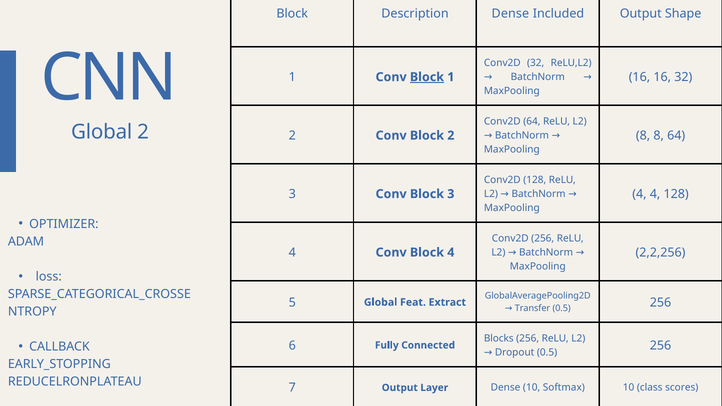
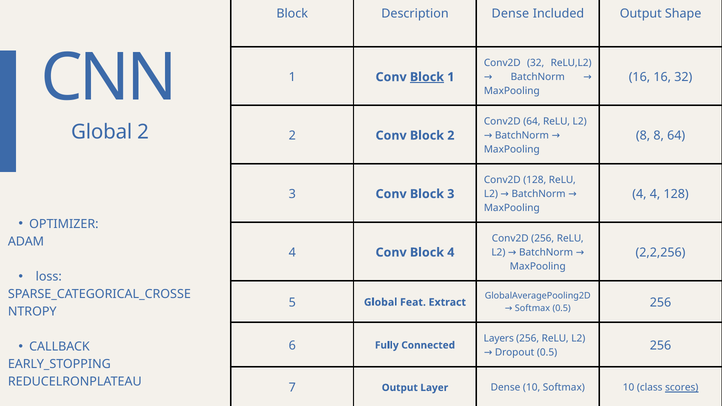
Transfer: Transfer -> Softmax (532, 309)
Blocks: Blocks -> Layers (499, 338)
scores underline: none -> present (682, 388)
